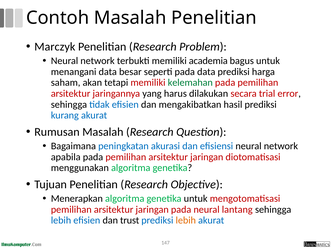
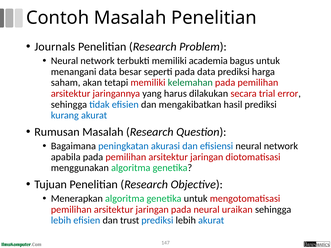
Marczyk: Marczyk -> Journals (55, 47)
lantang: lantang -> uraikan (237, 210)
lebih colour: orange -> black (186, 221)
